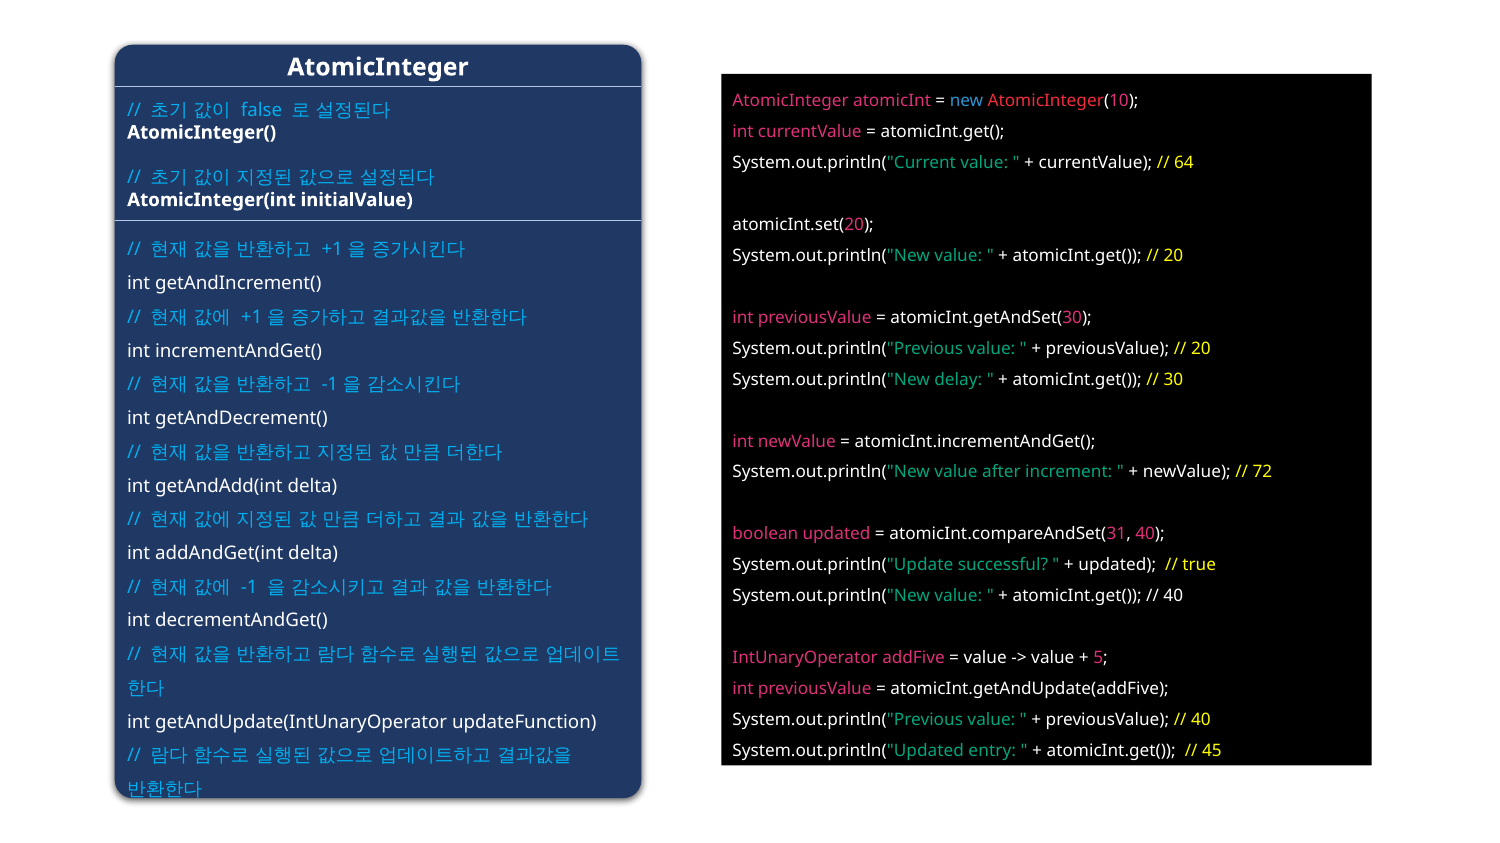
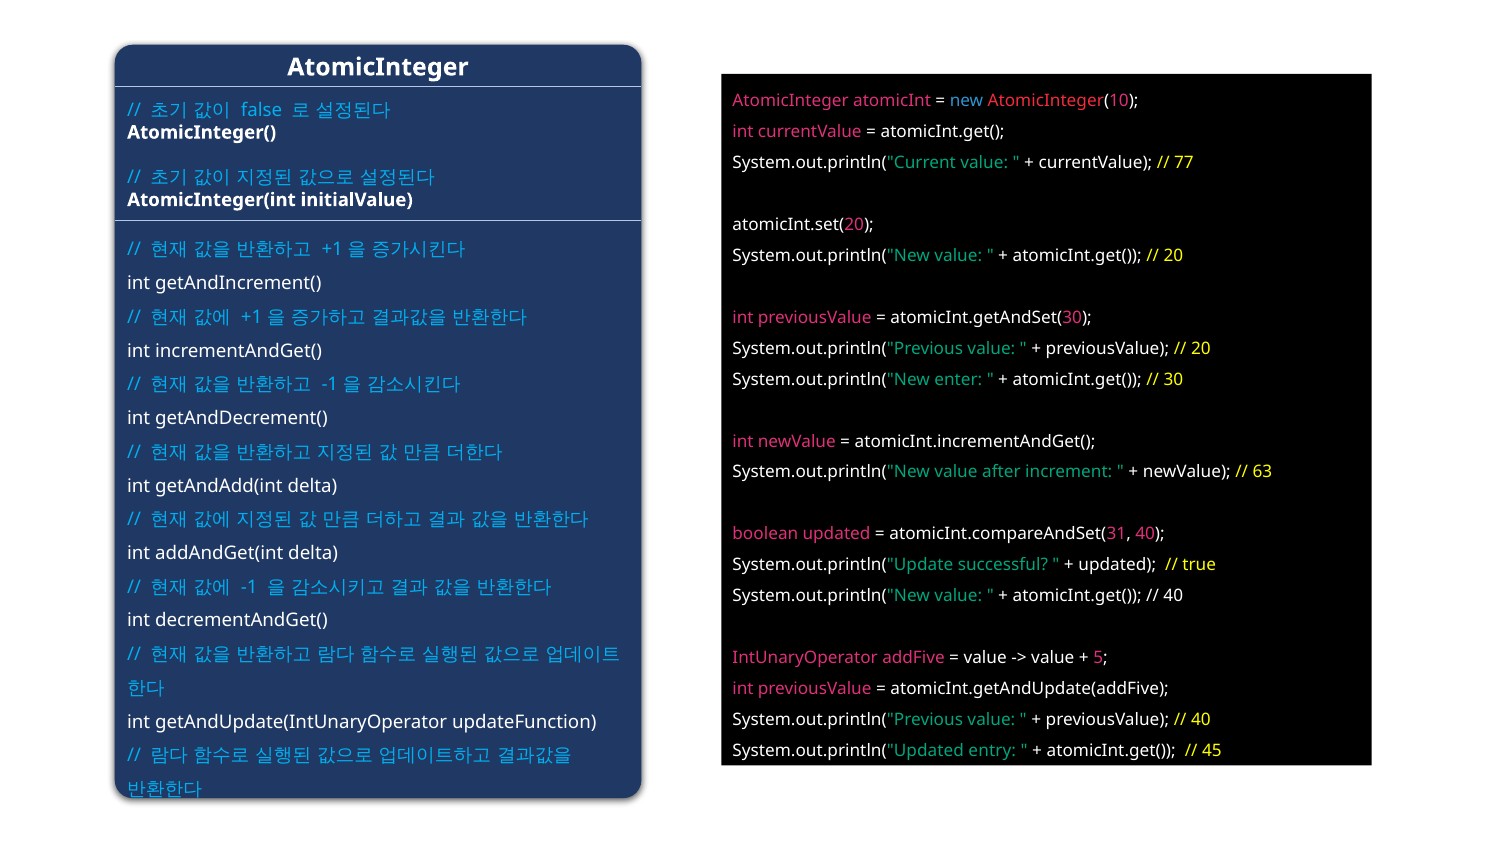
64: 64 -> 77 (1184, 163)
delay: delay -> enter (958, 380)
72: 72 -> 63 (1262, 473)
